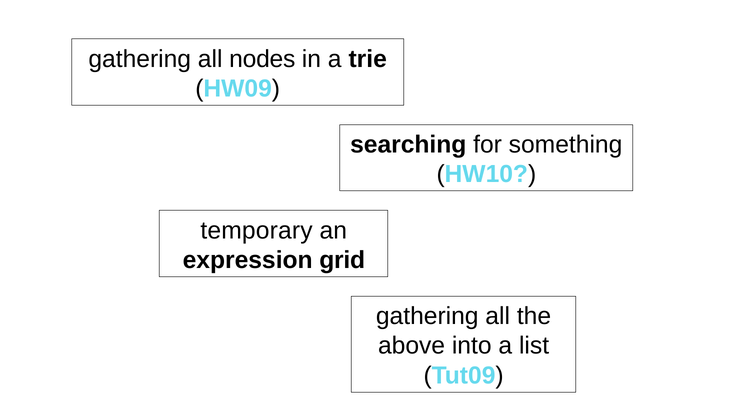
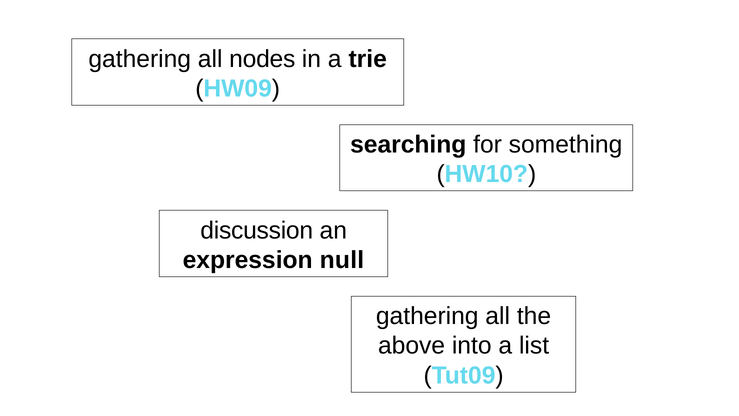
temporary: temporary -> discussion (257, 230)
grid: grid -> null (342, 260)
